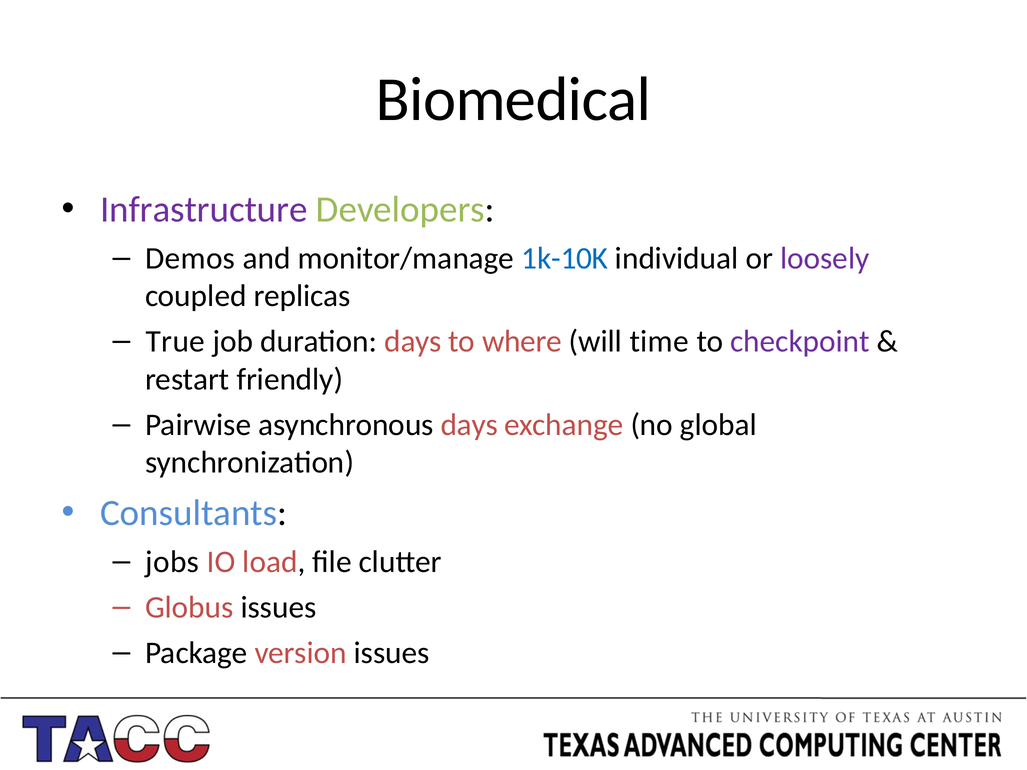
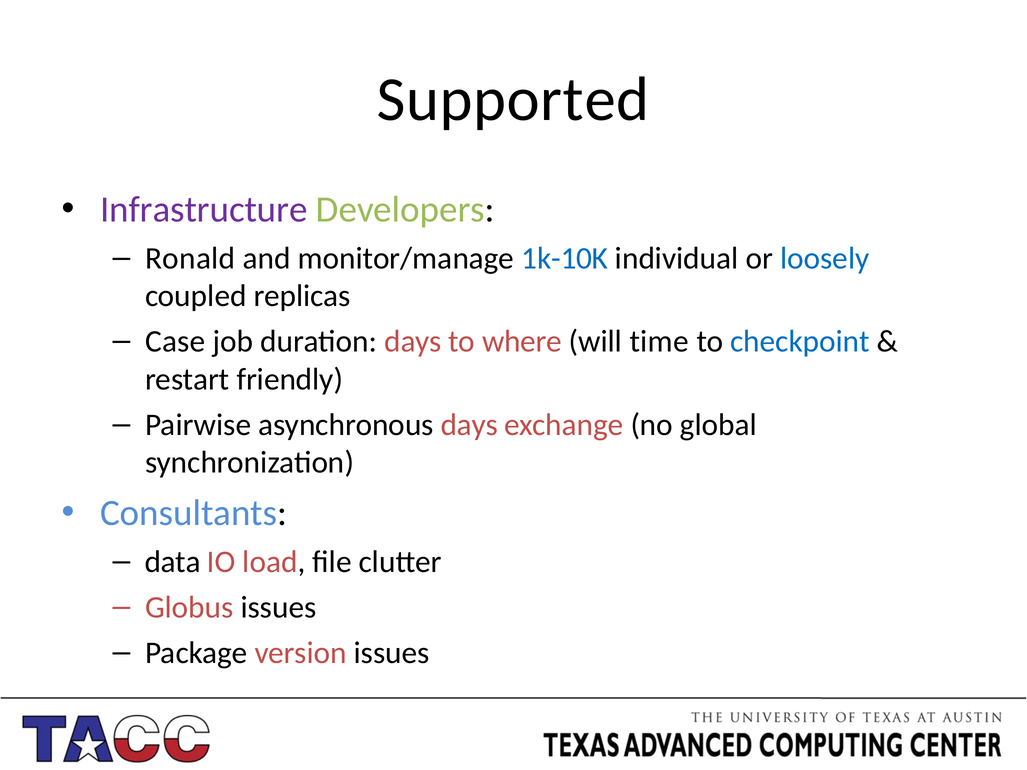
Biomedical: Biomedical -> Supported (513, 99)
Demos: Demos -> Ronald (190, 258)
loosely colour: purple -> blue (825, 258)
True: True -> Case (175, 342)
checkpoint colour: purple -> blue (800, 342)
jobs: jobs -> data (173, 562)
